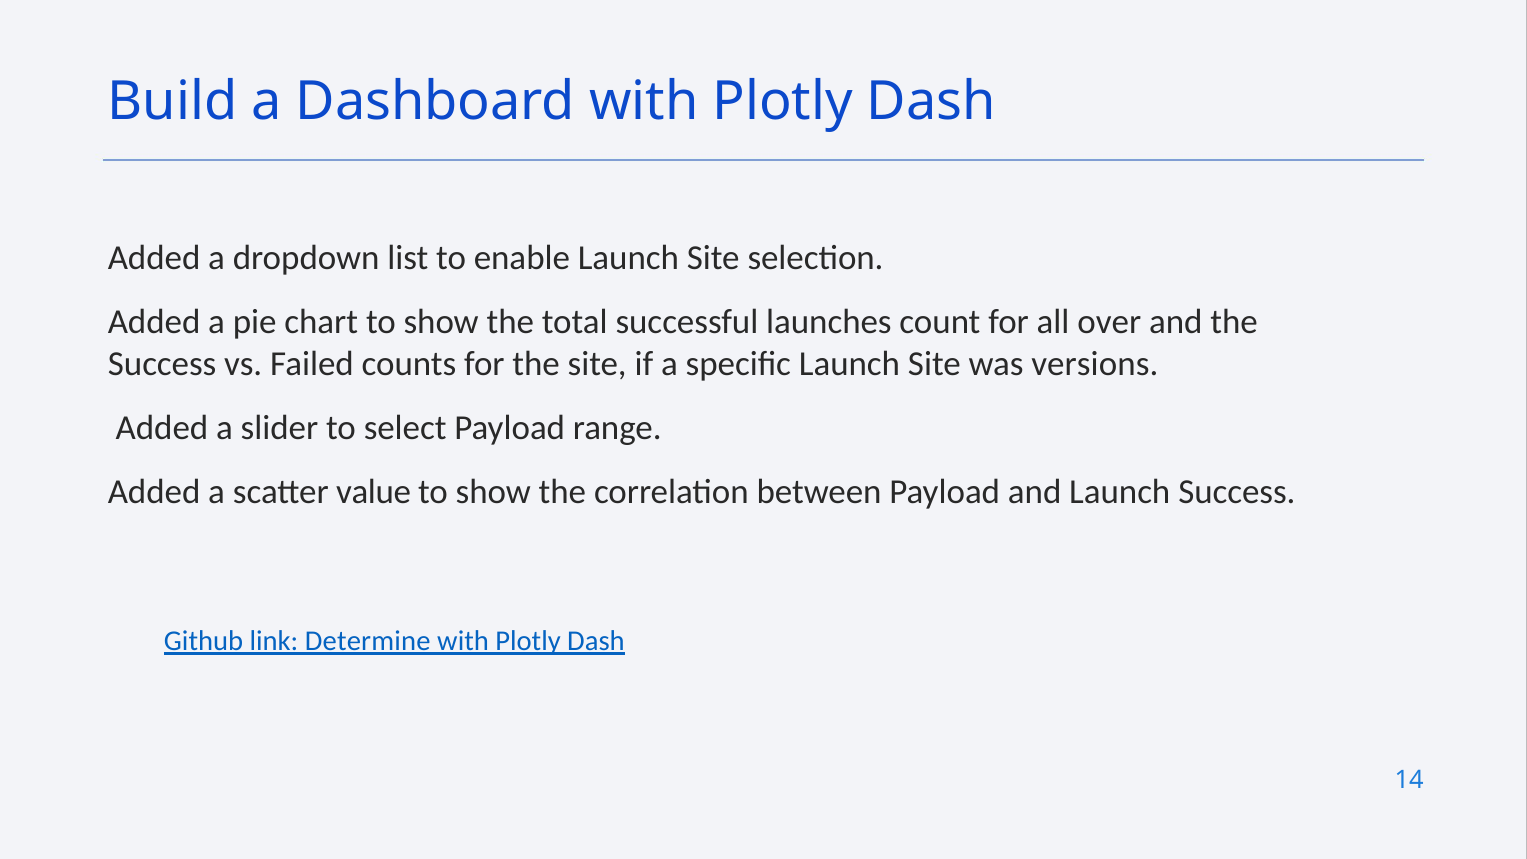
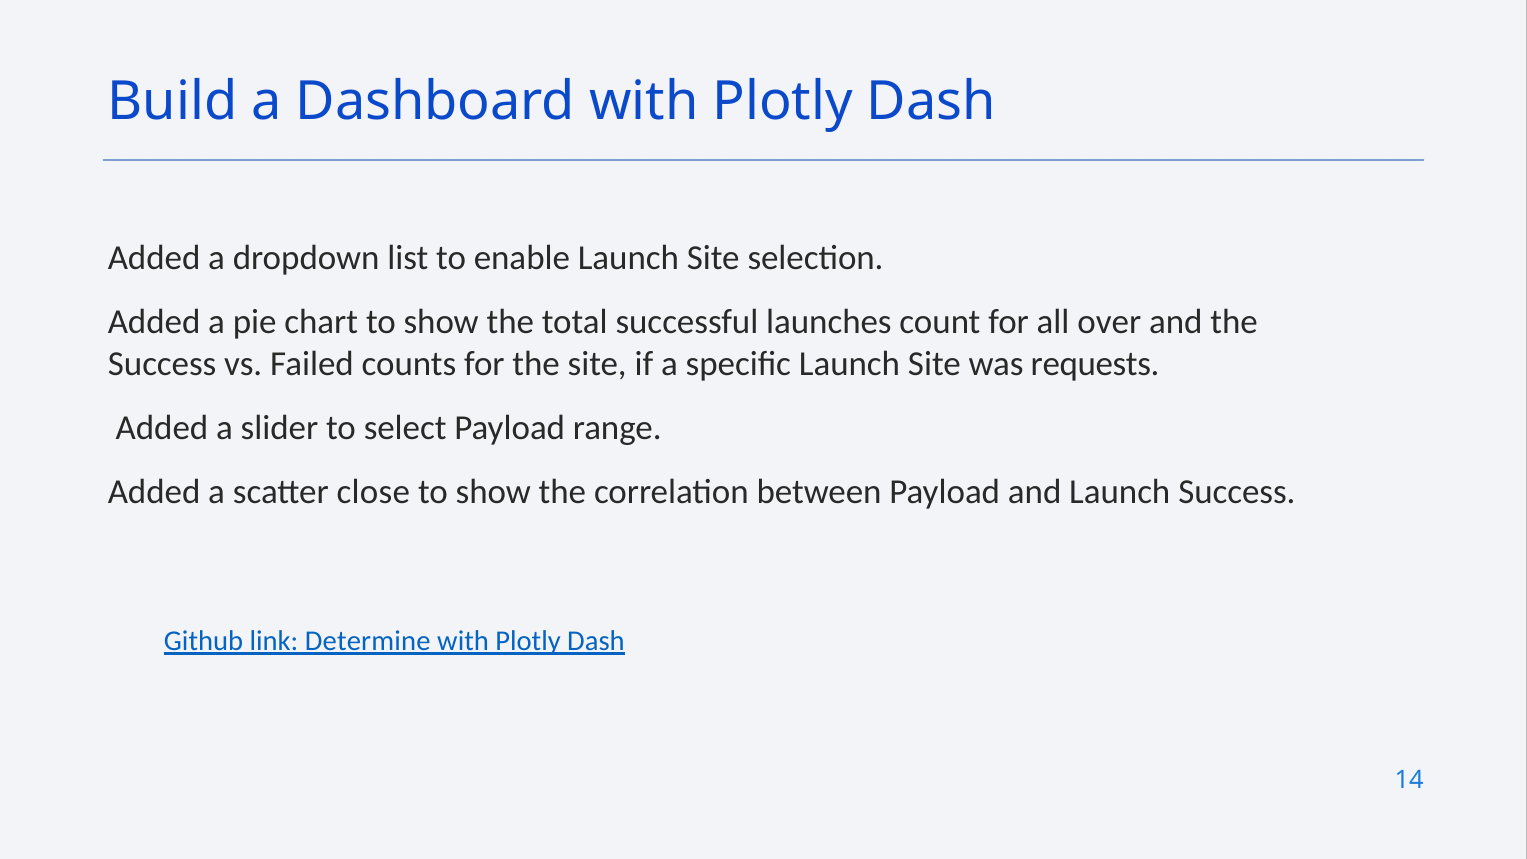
versions: versions -> requests (1095, 364)
value: value -> close (373, 492)
